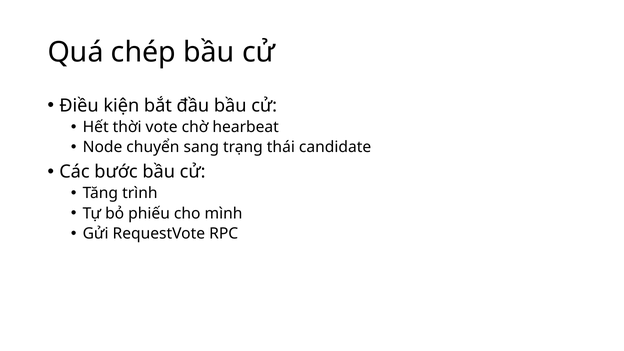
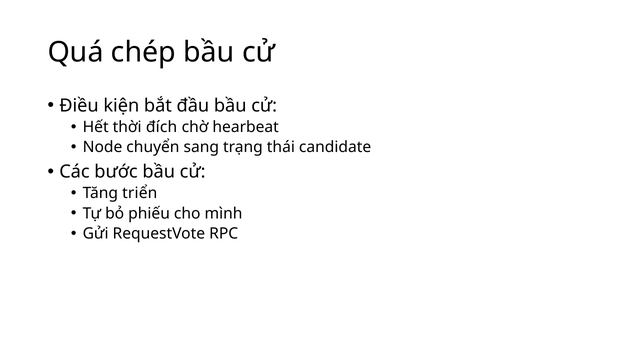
vote: vote -> đích (162, 127)
trình: trình -> triển (140, 193)
